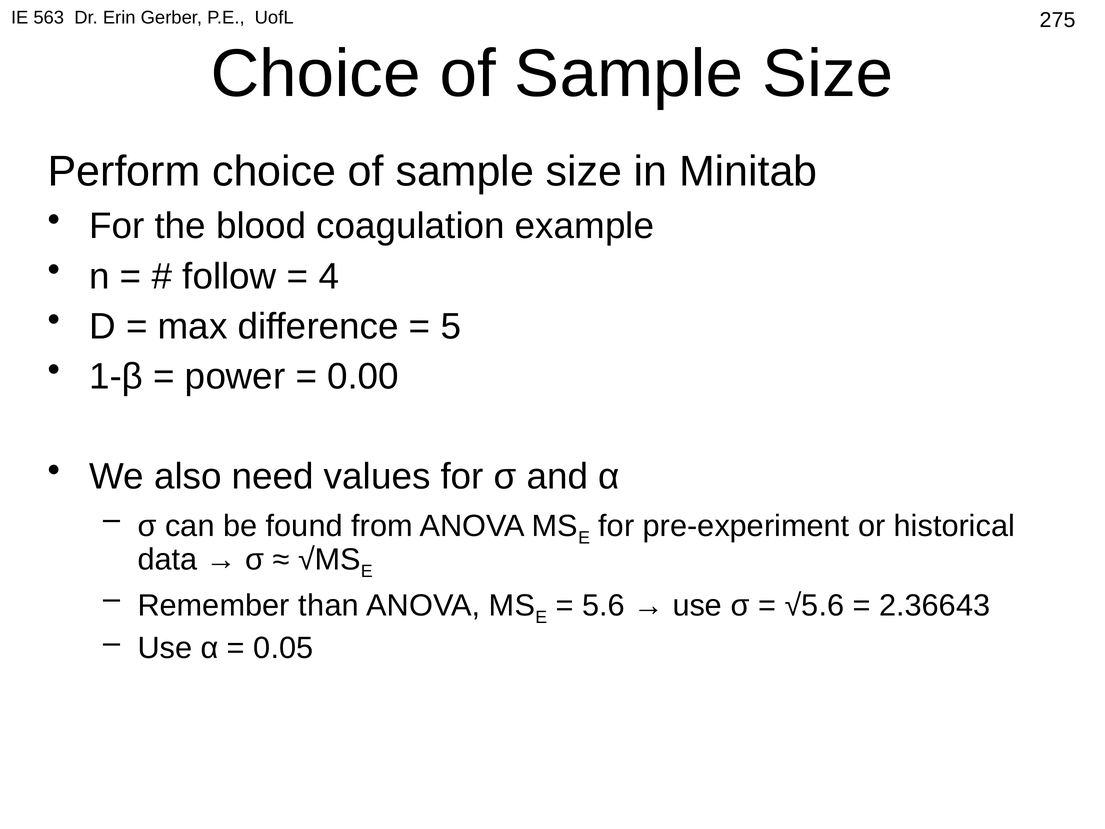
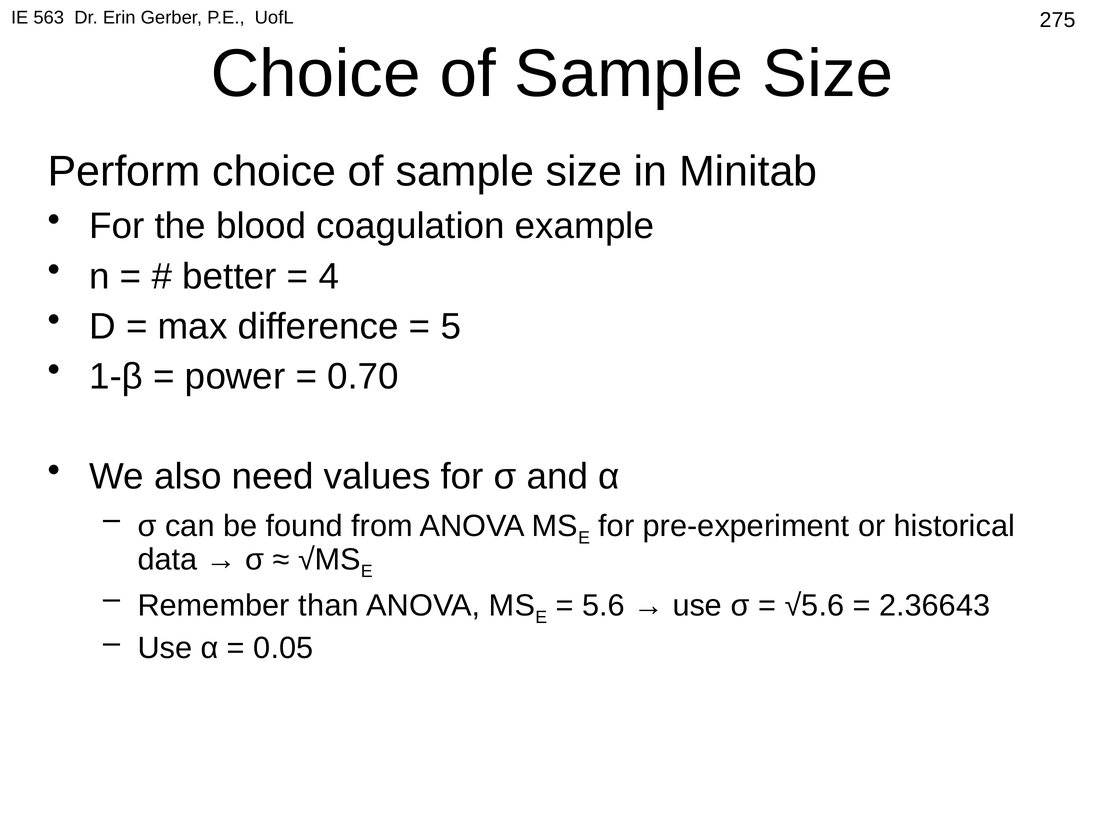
follow: follow -> better (229, 276)
0.00: 0.00 -> 0.70 (363, 376)
